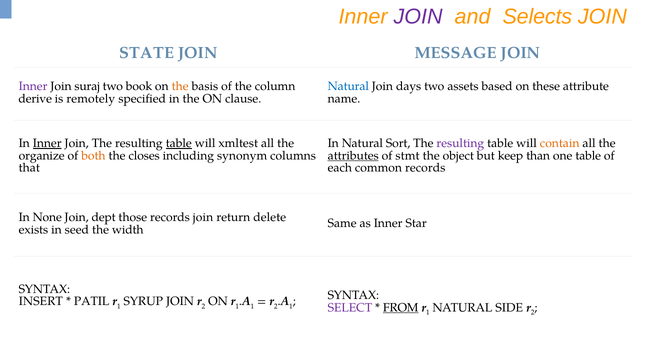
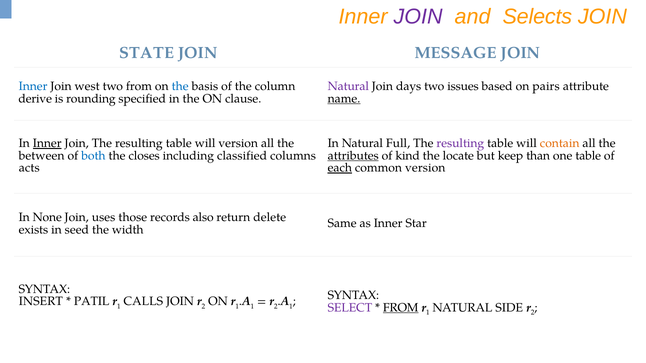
Inner colour: purple -> blue (33, 86)
suraj: suraj -> west (87, 86)
two book: book -> from (139, 86)
the colour: orange -> blue (180, 86)
Natural colour: blue -> purple (348, 86)
assets: assets -> issues (463, 86)
these: these -> pairs (546, 86)
remotely: remotely -> rounding (91, 99)
name underline: none -> present (344, 99)
table underline: present -> none (179, 144)
will xmltest: xmltest -> version (238, 144)
Sort: Sort -> Full (398, 144)
organize: organize -> between (42, 156)
both colour: orange -> blue (93, 156)
synonym: synonym -> classified (242, 156)
stmt: stmt -> kind (408, 156)
object: object -> locate (458, 156)
that: that -> acts (29, 168)
each underline: none -> present (340, 168)
common records: records -> version (425, 168)
dept: dept -> uses (104, 218)
records join: join -> also (203, 218)
SYRUP: SYRUP -> CALLS (143, 302)
